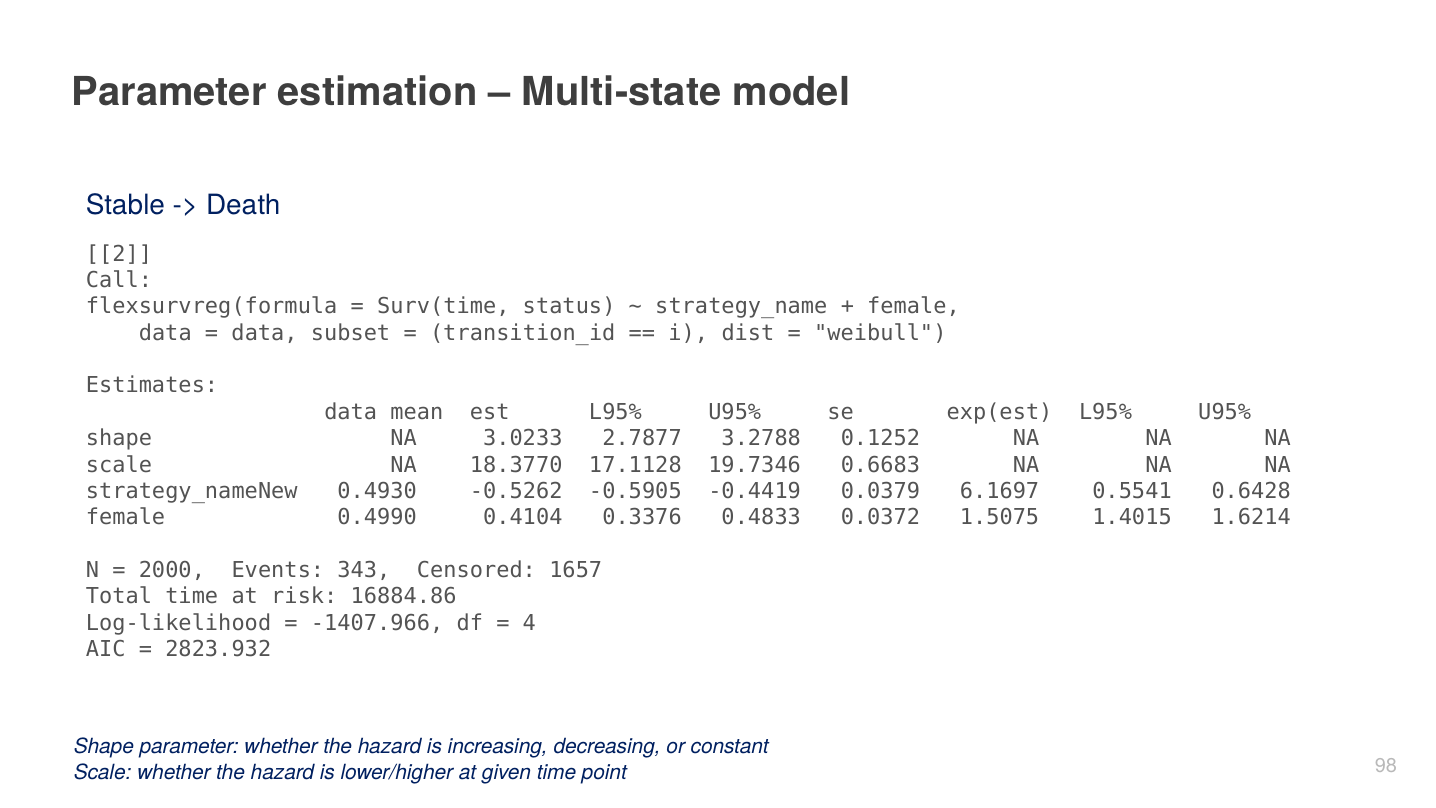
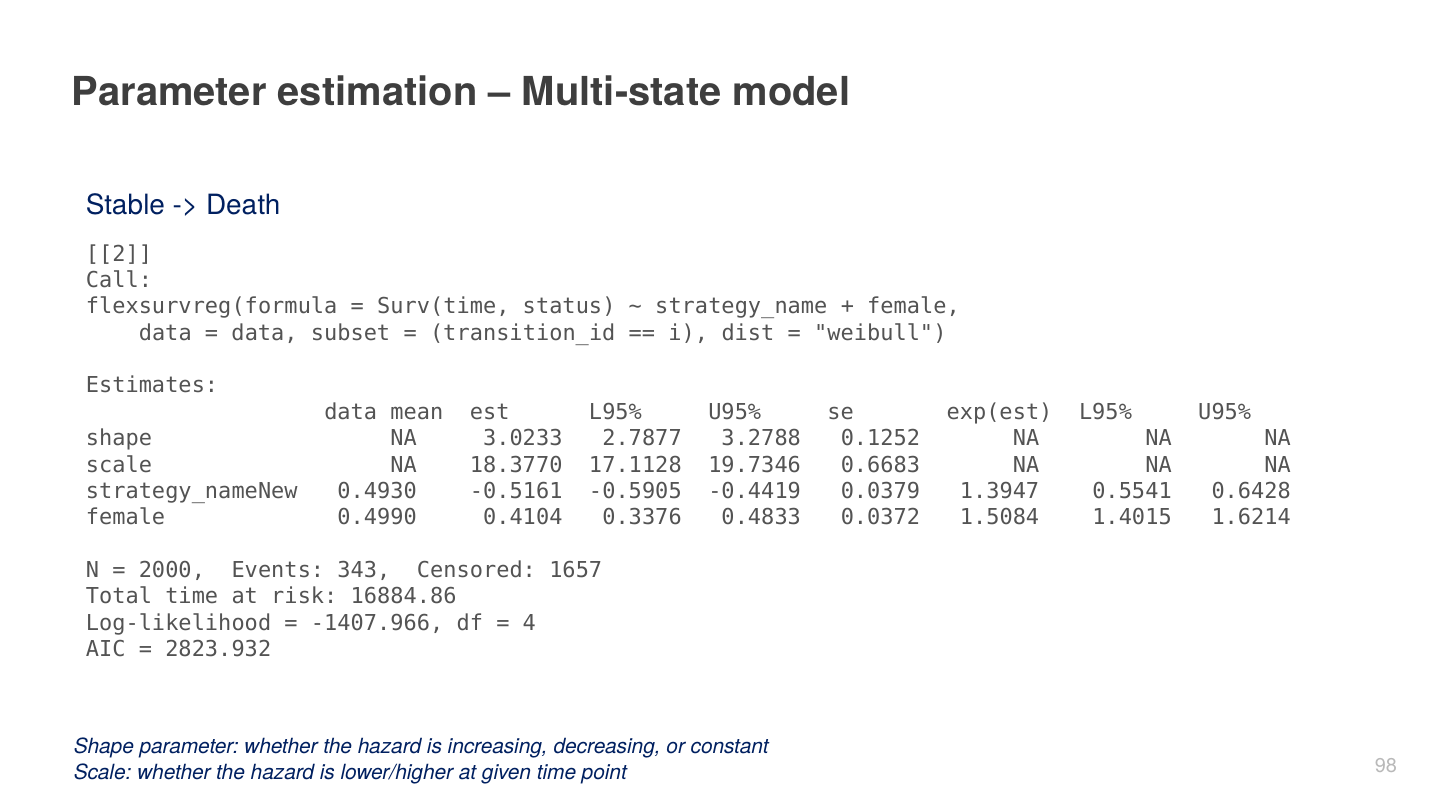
-0.5262: -0.5262 -> -0.5161 (516, 491)
6.1697: 6.1697 -> 1.3947 (1000, 491)
1.5075: 1.5075 -> 1.5084 (1000, 517)
